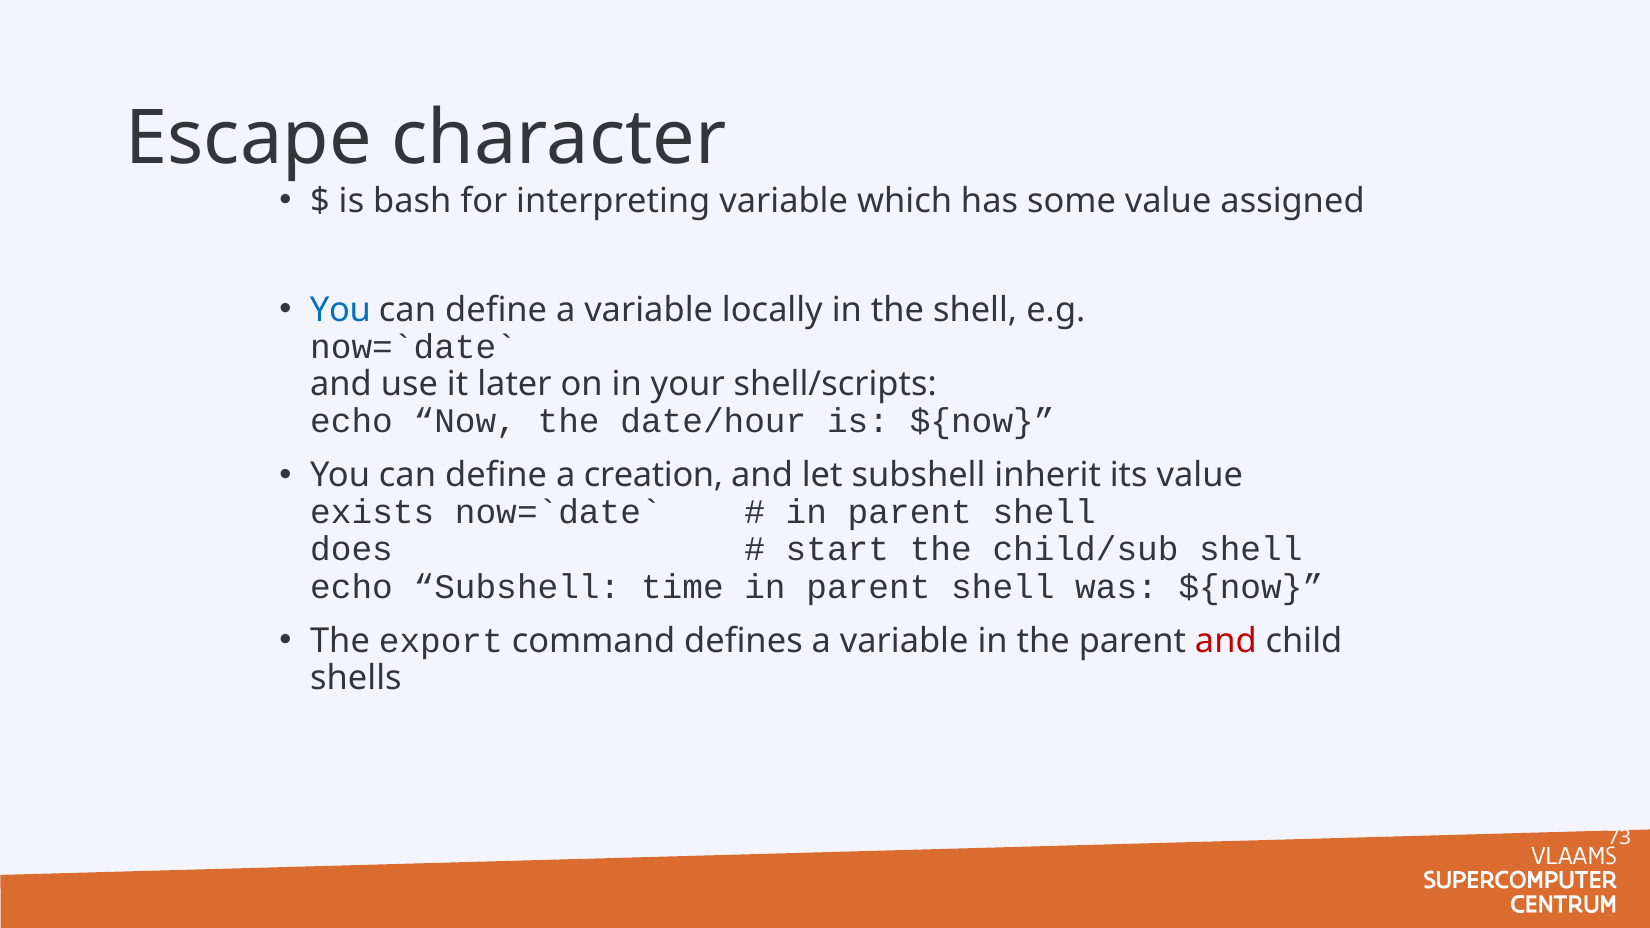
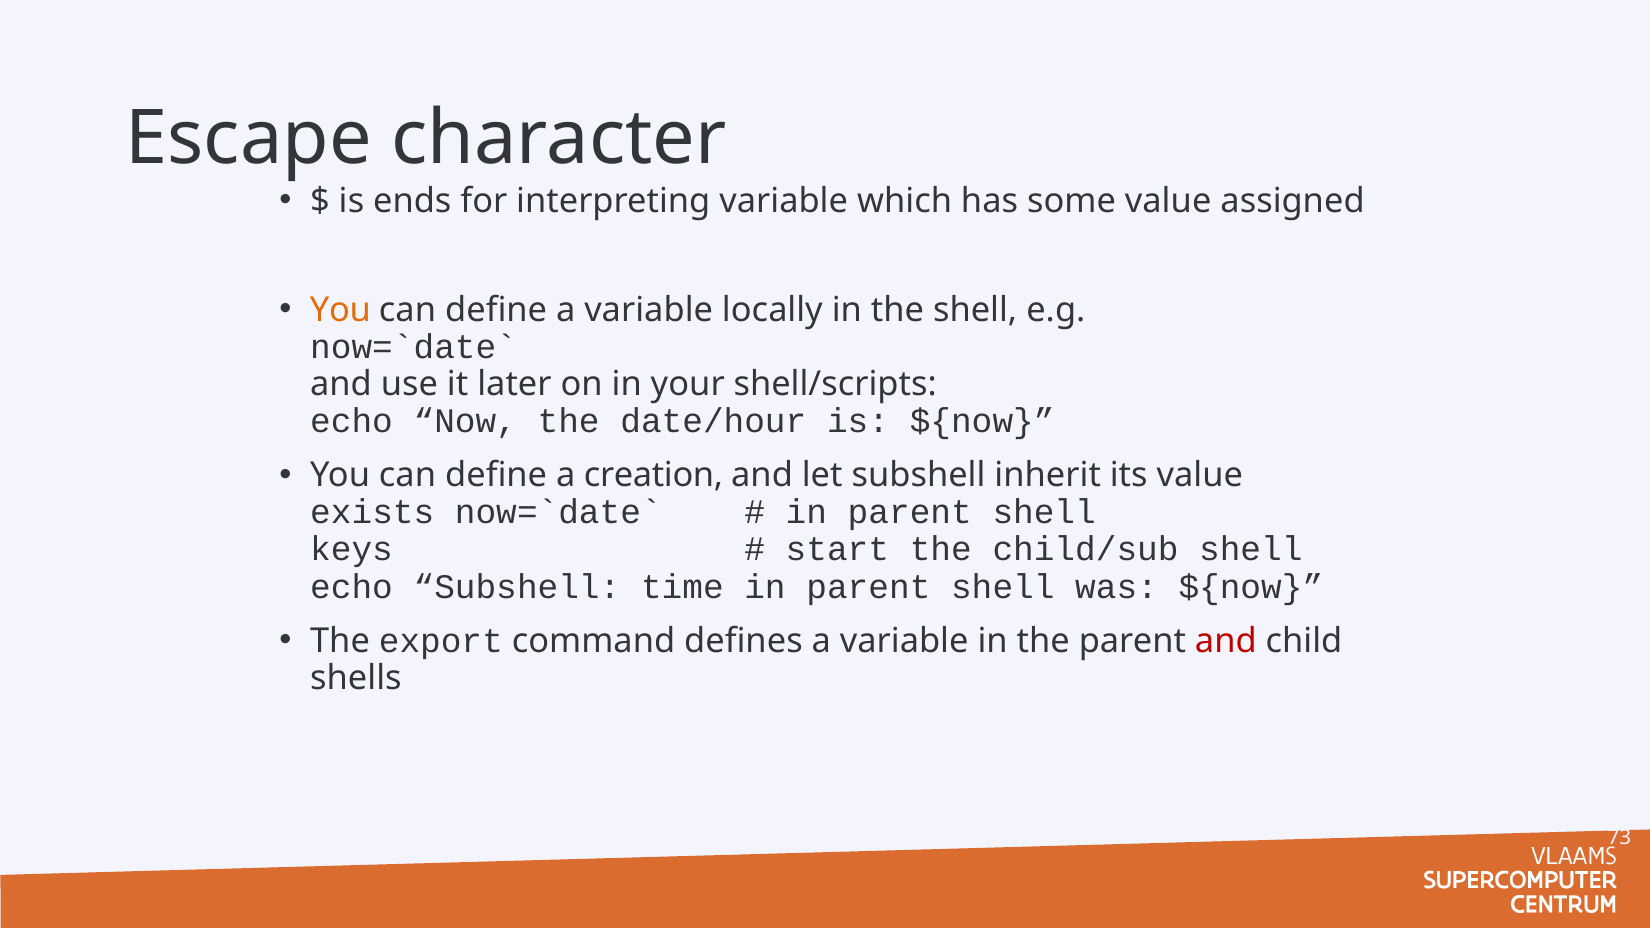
bash: bash -> ends (412, 201)
You colour: blue -> orange (340, 310)
does: does -> keys (352, 550)
